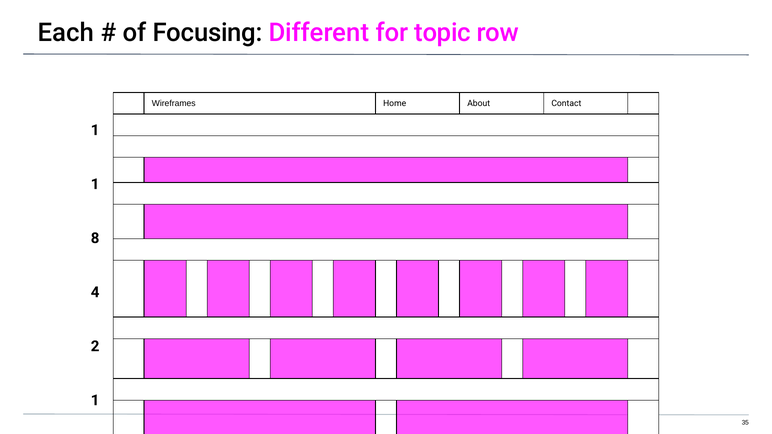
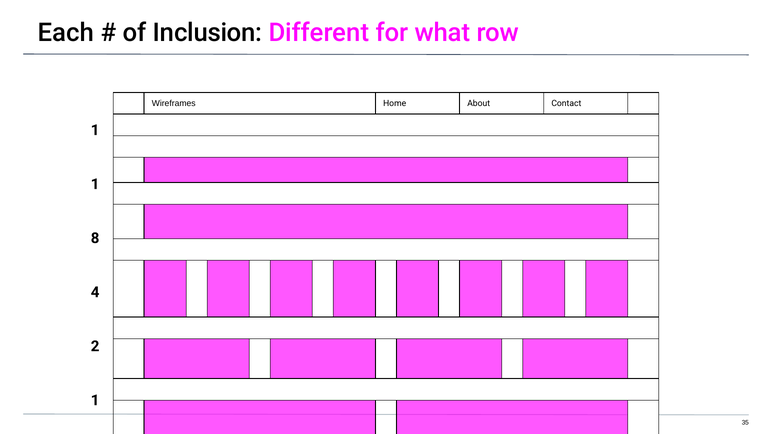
Focusing: Focusing -> Inclusion (208, 33)
topic: topic -> what (442, 33)
